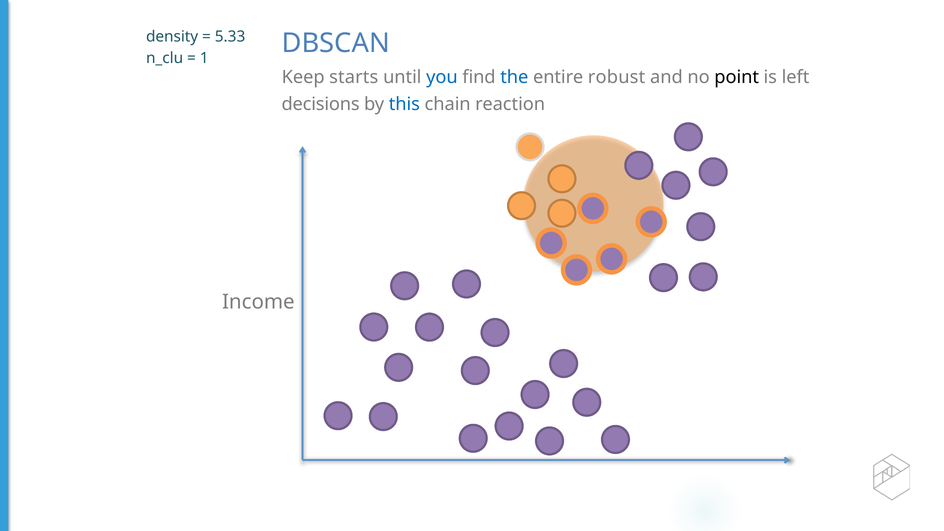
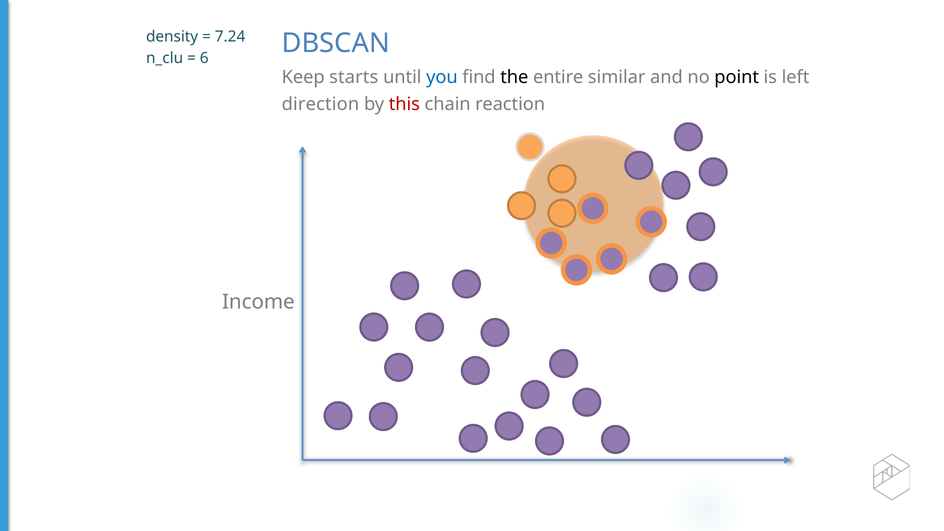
5.33: 5.33 -> 7.24 (230, 37)
1: 1 -> 6 (204, 58)
the colour: blue -> black (514, 77)
robust: robust -> similar (617, 77)
decisions: decisions -> direction (320, 104)
this colour: blue -> red (404, 104)
